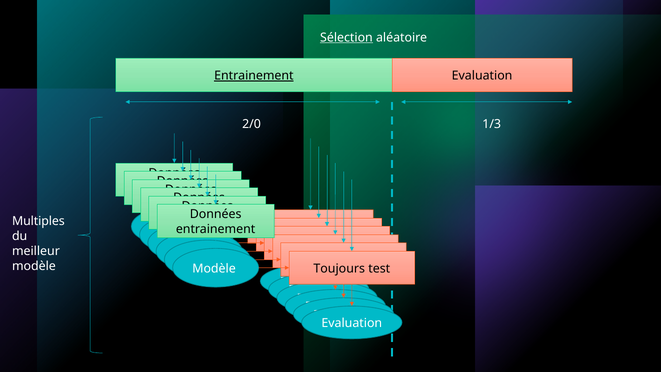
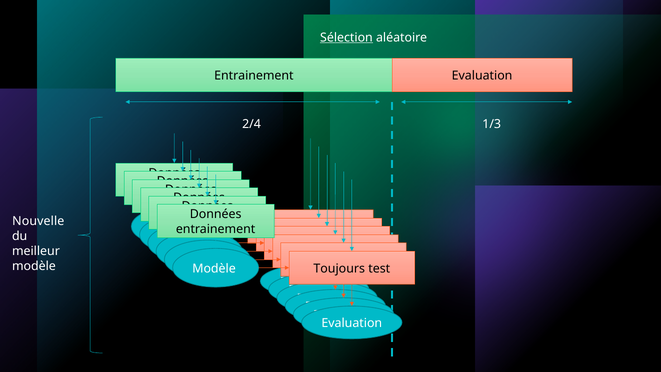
Entrainement underline: present -> none (254, 76)
2/0: 2/0 -> 2/4 (252, 124)
Multiples: Multiples -> Nouvelle (38, 221)
